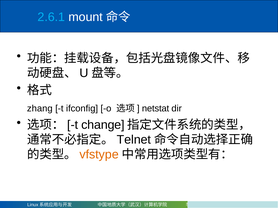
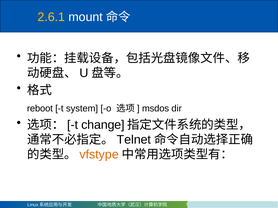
2.6.1 colour: light blue -> yellow (51, 17)
zhang: zhang -> reboot (40, 109)
ifconfig: ifconfig -> system (82, 109)
netstat: netstat -> msdos (156, 109)
